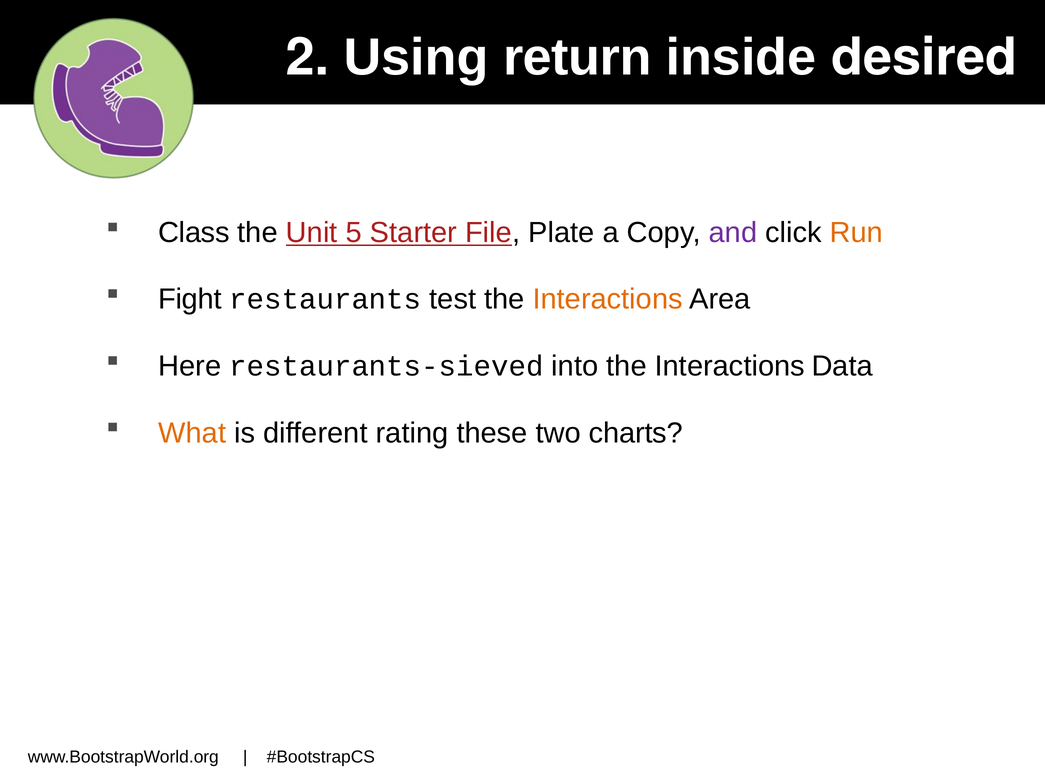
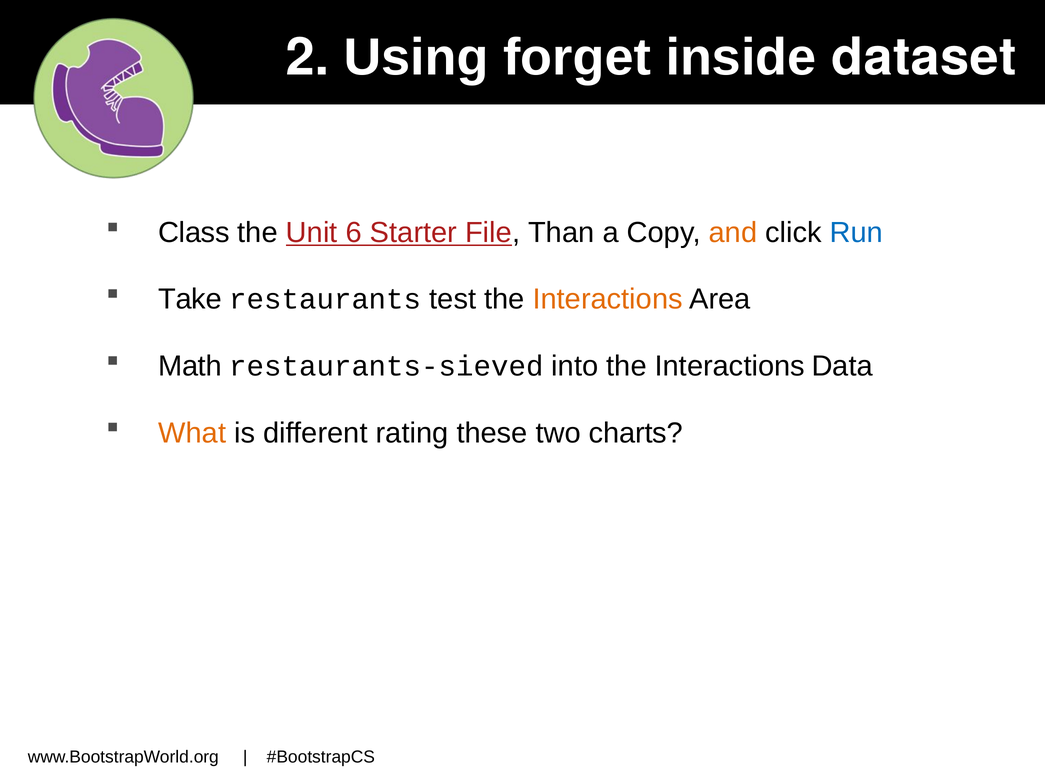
return: return -> forget (577, 58)
desired: desired -> dataset (924, 58)
5: 5 -> 6 (354, 233)
Plate: Plate -> Than (561, 233)
and colour: purple -> orange (733, 233)
Run colour: orange -> blue (856, 233)
Fight: Fight -> Take (190, 299)
Here: Here -> Math (190, 366)
